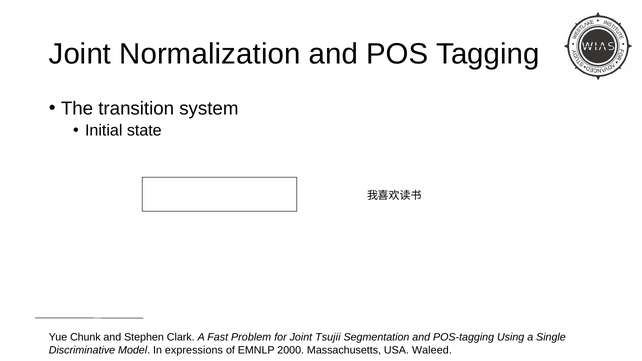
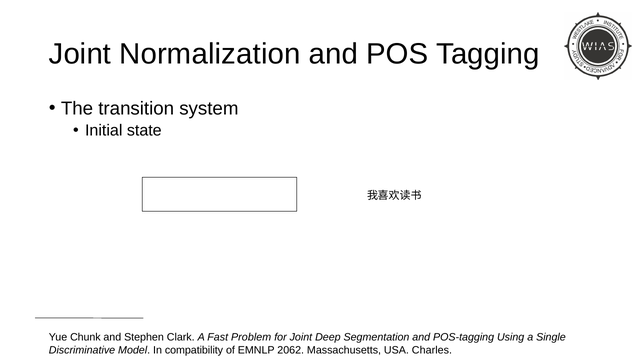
Tsujii: Tsujii -> Deep (328, 337)
expressions: expressions -> compatibility (194, 350)
2000: 2000 -> 2062 (291, 350)
Waleed: Waleed -> Charles (432, 350)
